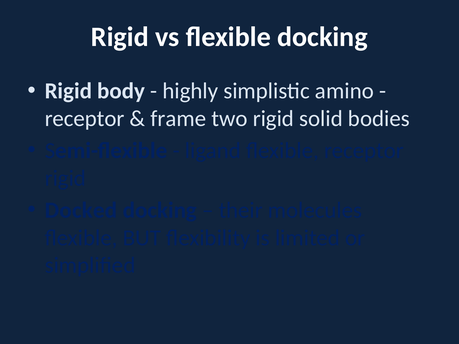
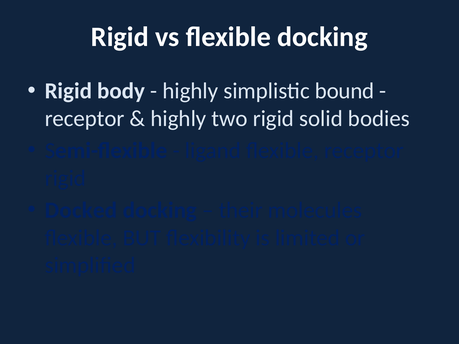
amino: amino -> bound (345, 91)
frame: frame -> highly (178, 119)
